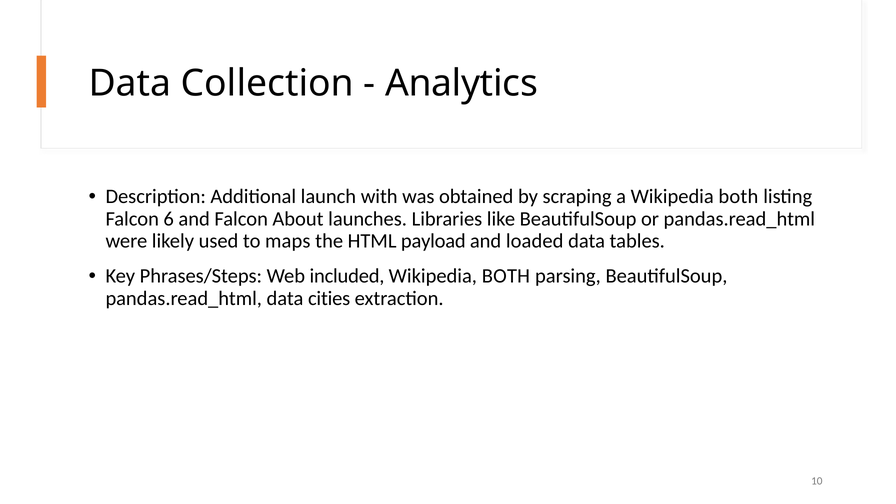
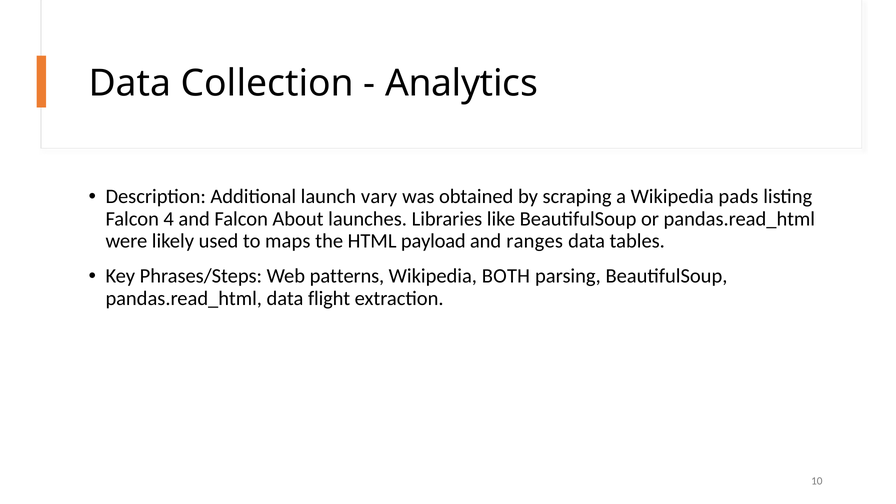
with: with -> vary (379, 197)
a Wikipedia both: both -> pads (738, 197)
6: 6 -> 4 (169, 219)
loaded: loaded -> ranges (535, 241)
included: included -> patterns (347, 276)
cities: cities -> flight (329, 298)
